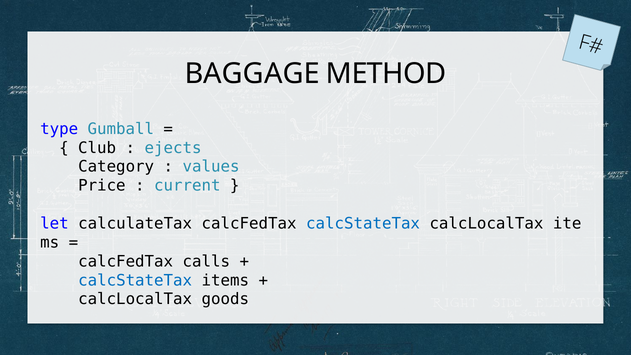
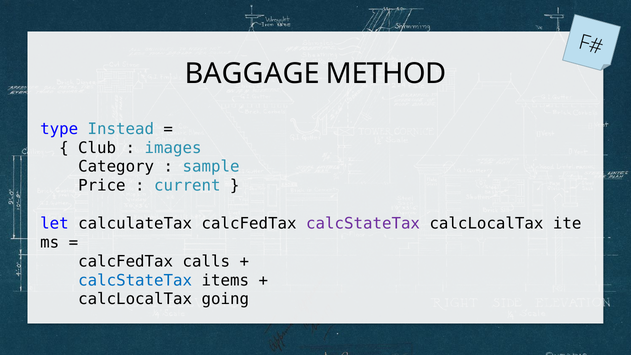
Gumball: Gumball -> Instead (121, 129)
ejects: ejects -> images (173, 148)
values: values -> sample (211, 167)
calcStateTax colour: blue -> purple (363, 224)
goods: goods -> going (225, 299)
